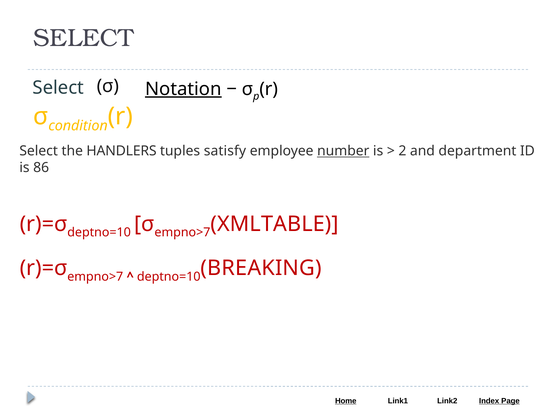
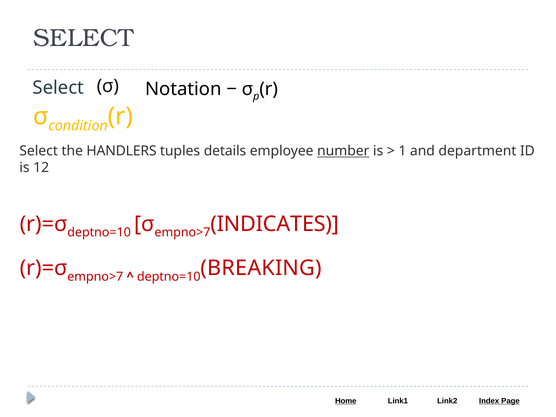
Notation underline: present -> none (183, 89)
satisfy: satisfy -> details (225, 151)
2: 2 -> 1 (402, 151)
86: 86 -> 12 (41, 168)
XMLTABLE: XMLTABLE -> INDICATES (275, 224)
